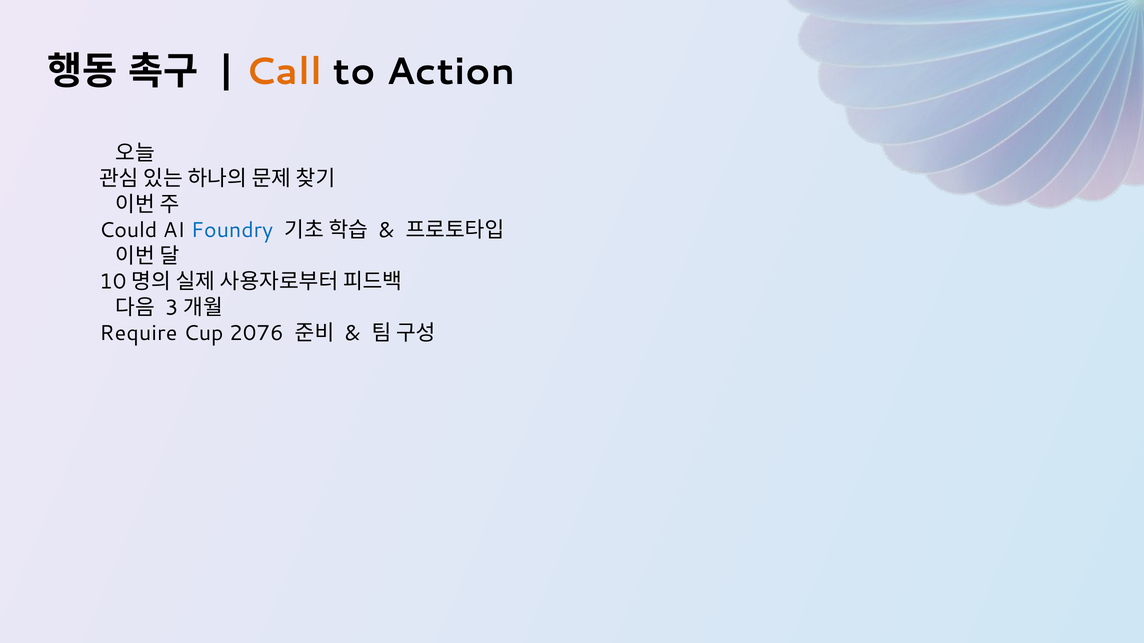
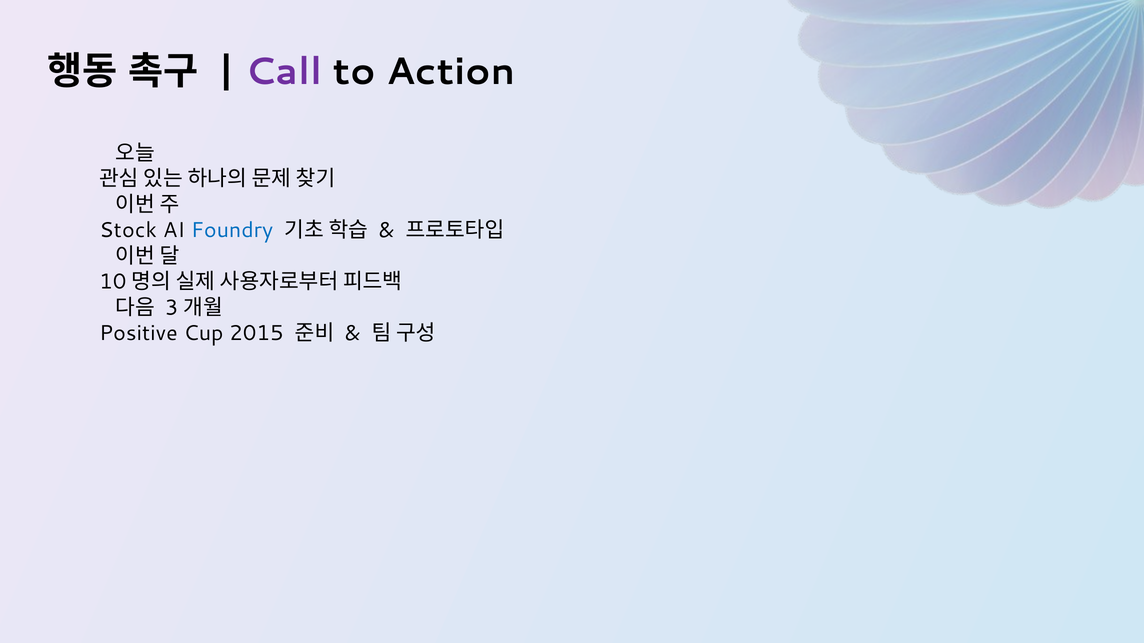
Call colour: orange -> purple (284, 72)
Could: Could -> Stock (128, 230)
Require: Require -> Positive (138, 333)
2076: 2076 -> 2015 (256, 333)
